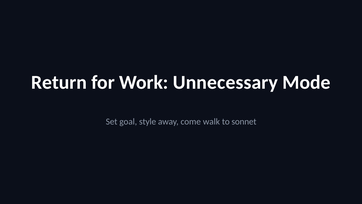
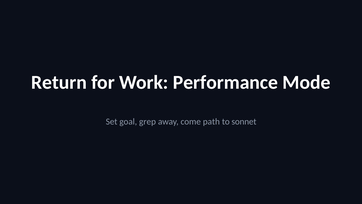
Unnecessary: Unnecessary -> Performance (225, 82)
style: style -> grep (148, 121)
walk: walk -> path (211, 121)
